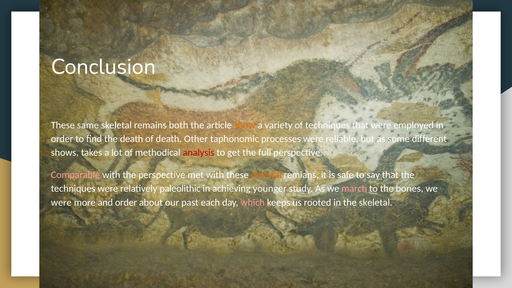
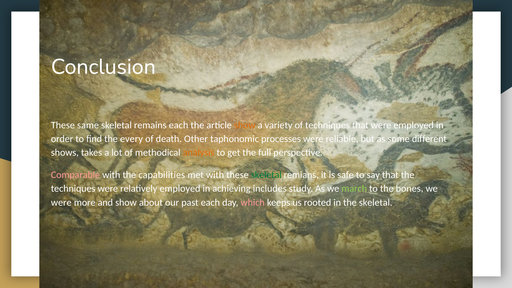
remains both: both -> each (179, 125)
the death: death -> every (131, 139)
analysis colour: red -> orange (199, 153)
the perspective: perspective -> capabilities (162, 175)
skeletal colour: orange -> green (266, 175)
relatively paleolithic: paleolithic -> employed (180, 189)
younger: younger -> includes (270, 189)
march colour: pink -> light green (354, 189)
and order: order -> show (126, 202)
